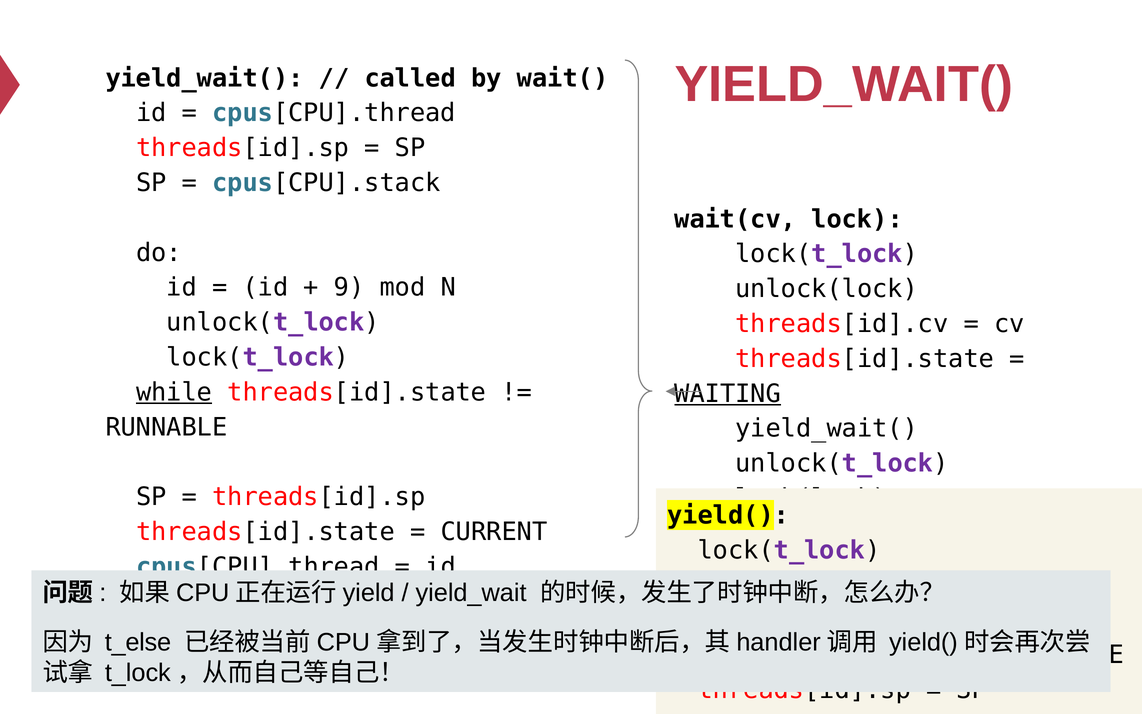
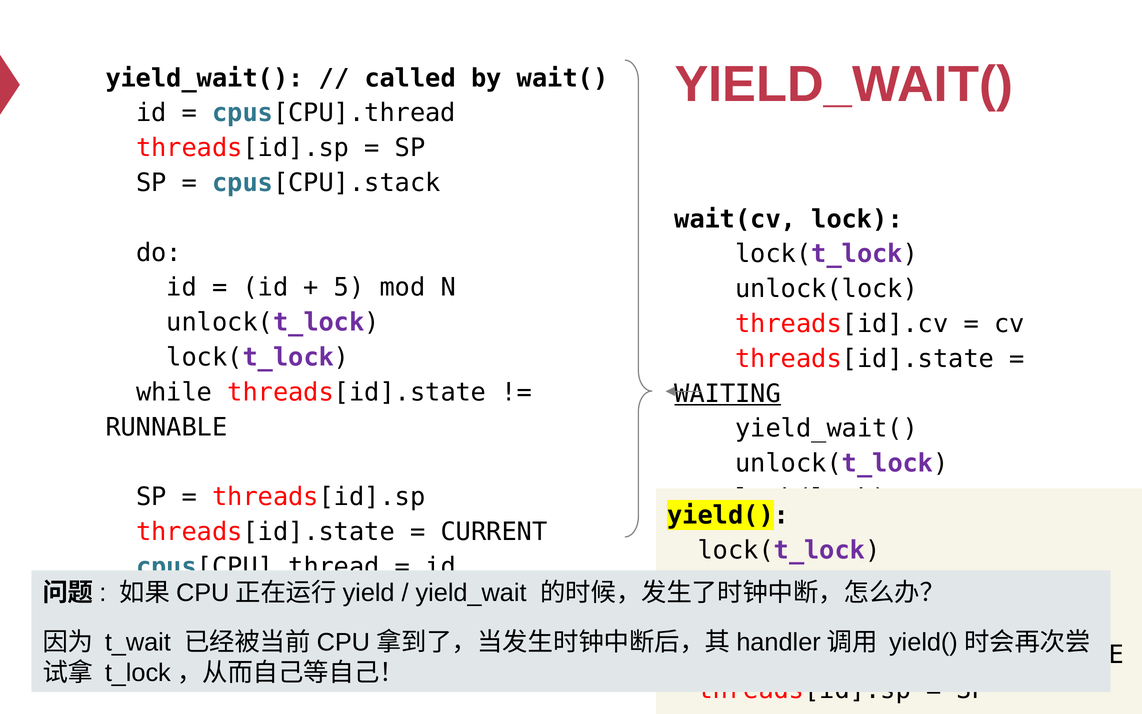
9: 9 -> 5 (349, 287)
while underline: present -> none (174, 392)
t_else: t_else -> t_wait (138, 642)
